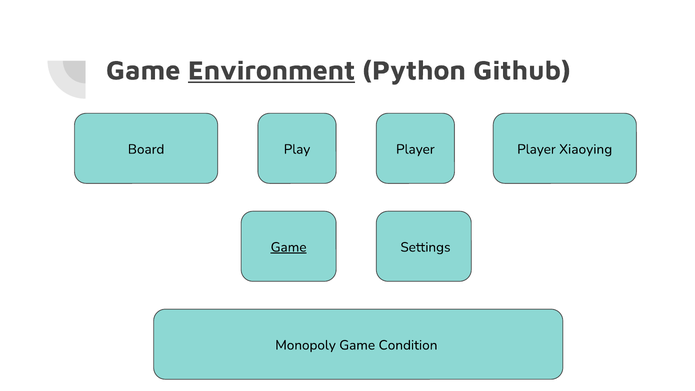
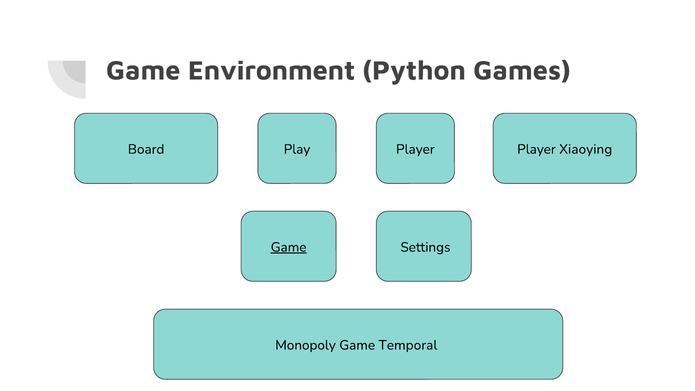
Environment underline: present -> none (272, 71)
Github: Github -> Games (522, 71)
Condition: Condition -> Temporal (408, 345)
